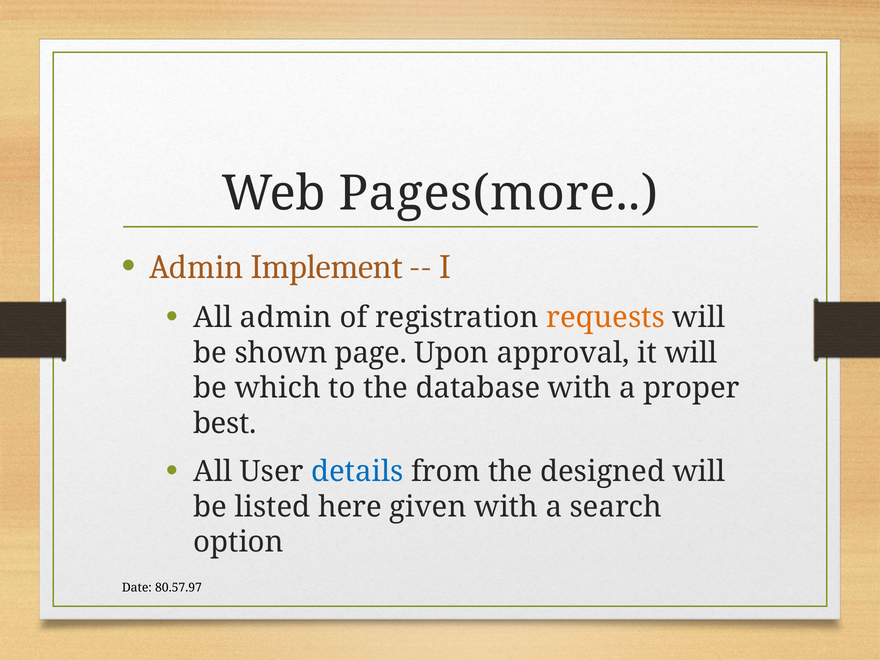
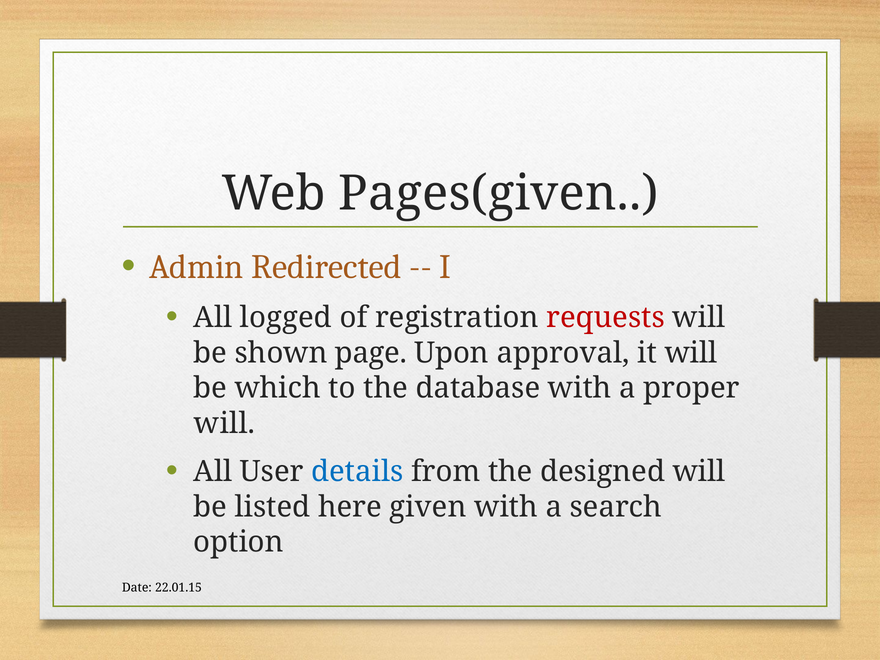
Pages(more: Pages(more -> Pages(given (499, 193)
Implement: Implement -> Redirected (326, 267)
All admin: admin -> logged (286, 318)
requests colour: orange -> red (606, 318)
best: best -> will (225, 423)
80.57.97: 80.57.97 -> 22.01.15 (178, 588)
